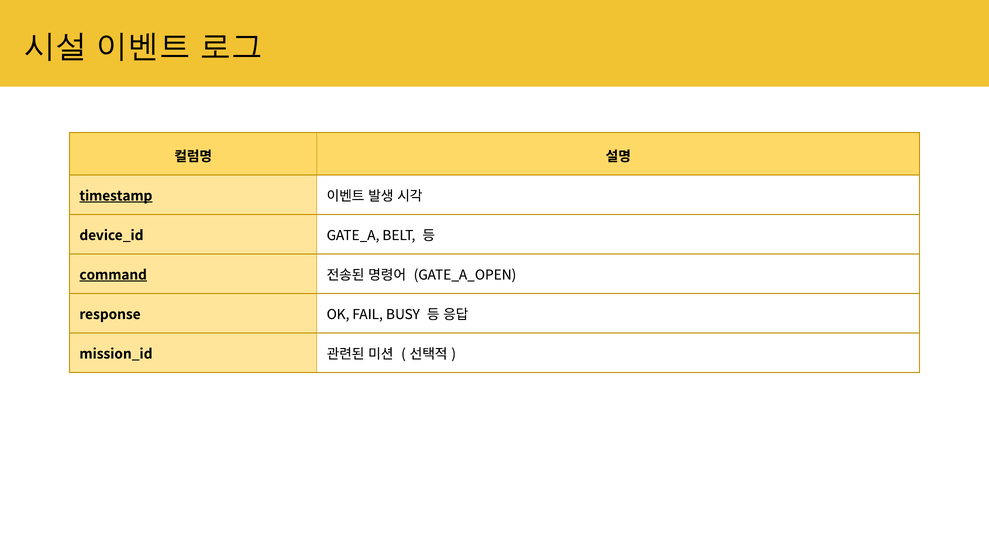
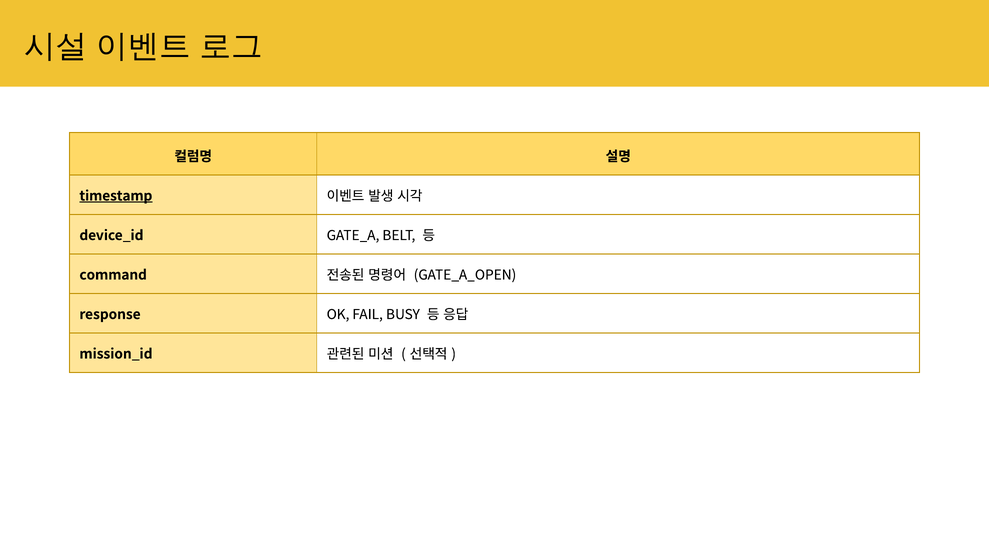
command underline: present -> none (113, 275)
